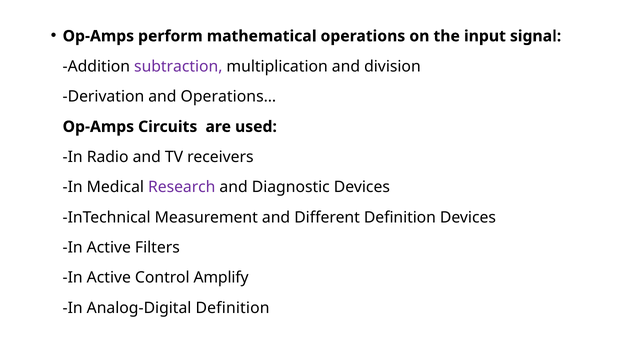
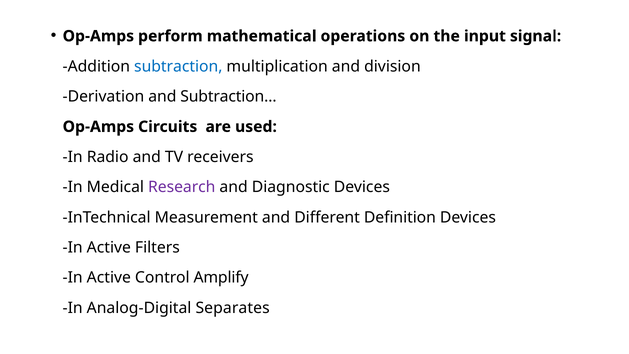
subtraction colour: purple -> blue (178, 66)
Operations…: Operations… -> Subtraction… (228, 96)
Analog-Digital Definition: Definition -> Separates (233, 308)
